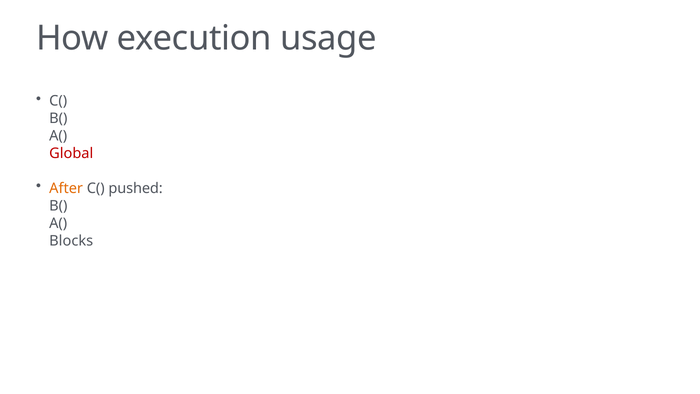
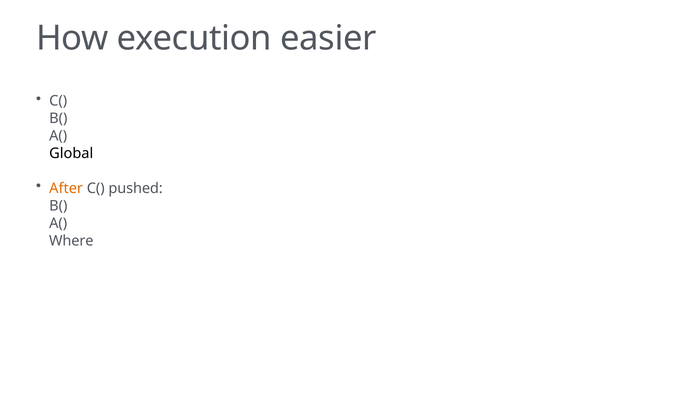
usage: usage -> easier (328, 38)
Global colour: red -> black (71, 154)
Blocks: Blocks -> Where (71, 241)
